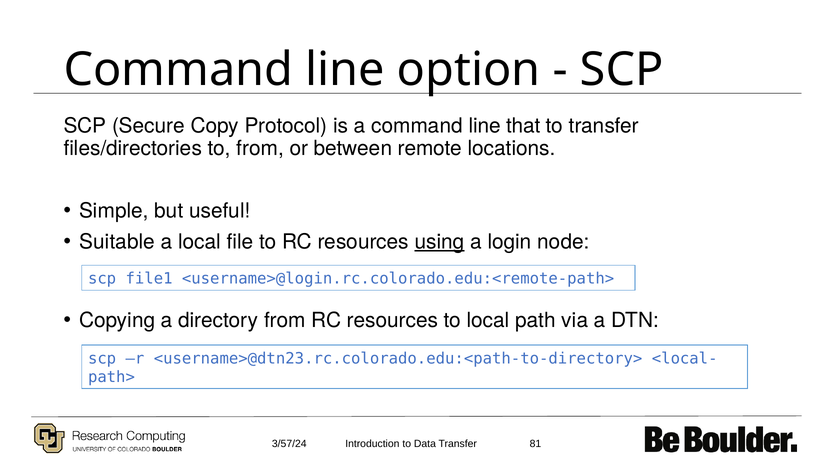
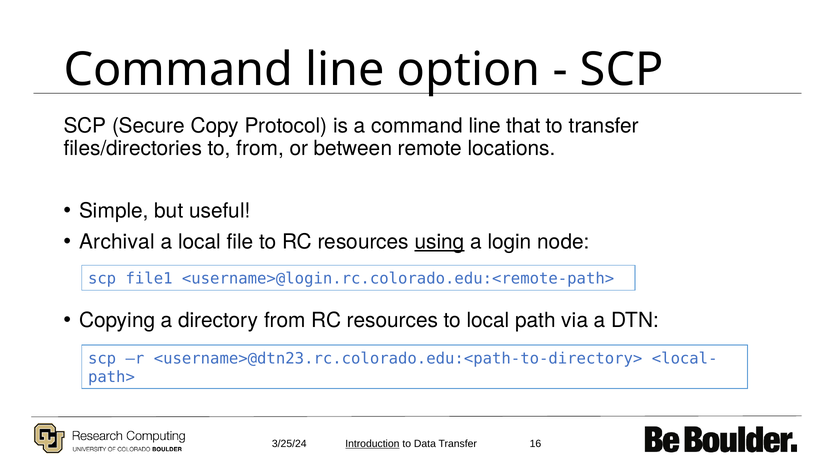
Suitable: Suitable -> Archival (117, 242)
3/57/24: 3/57/24 -> 3/25/24 (289, 443)
Introduction underline: none -> present (372, 443)
81: 81 -> 16 (535, 443)
